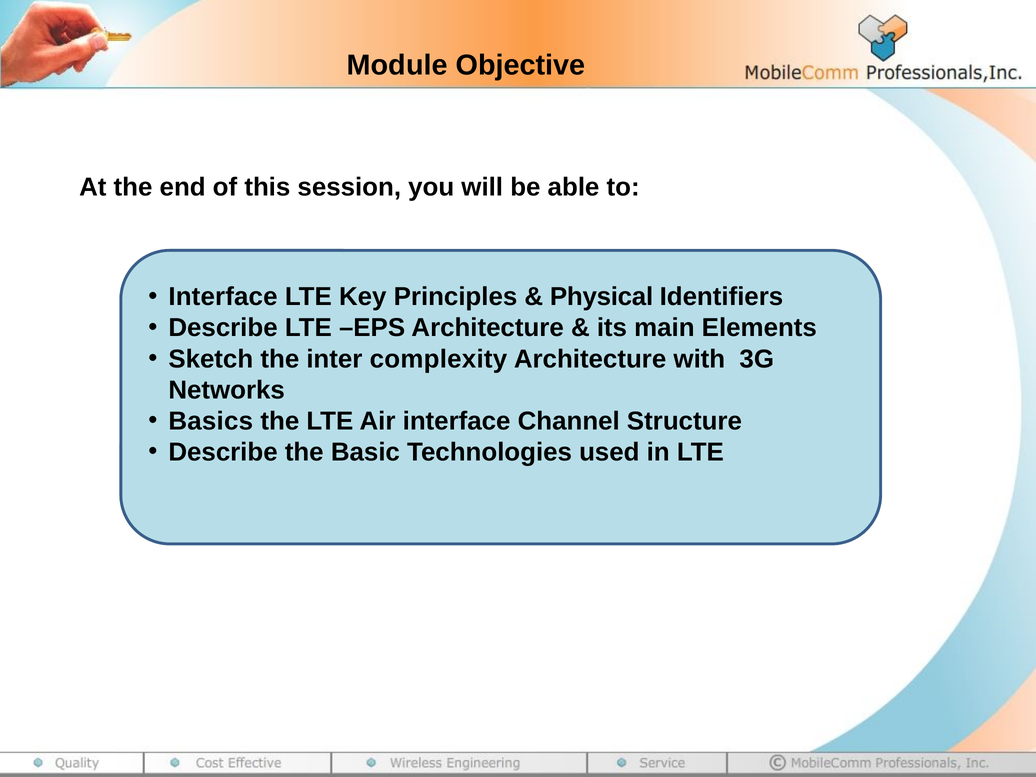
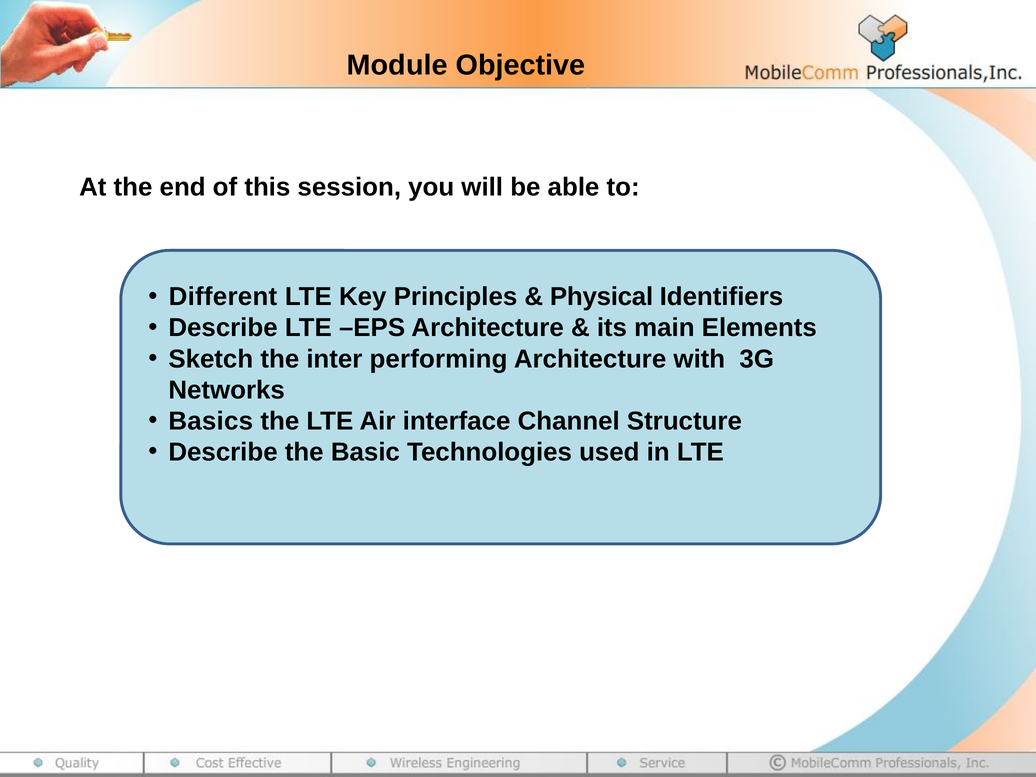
Interface: Interface -> Different (223, 297)
complexity: complexity -> performing (439, 359)
